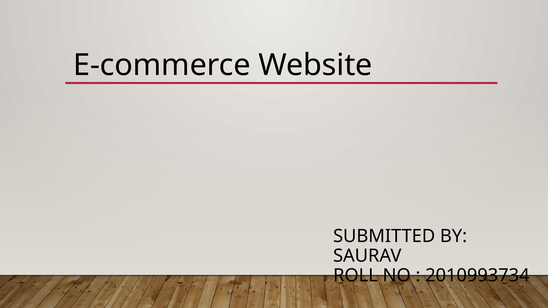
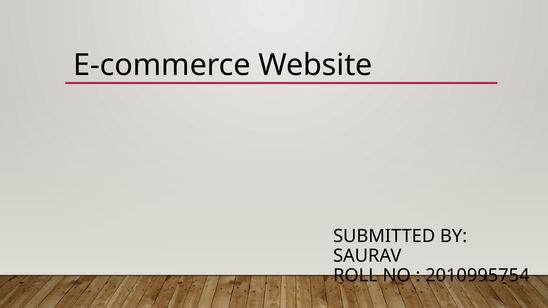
2010993734: 2010993734 -> 2010995754 (477, 276)
